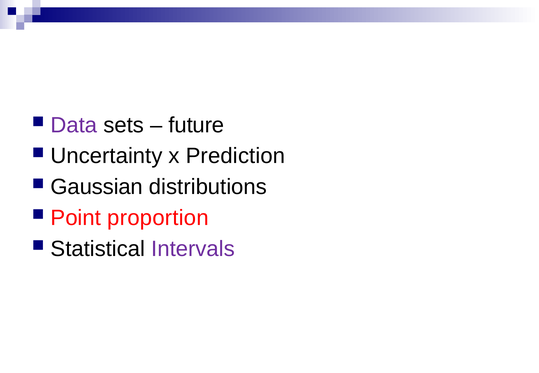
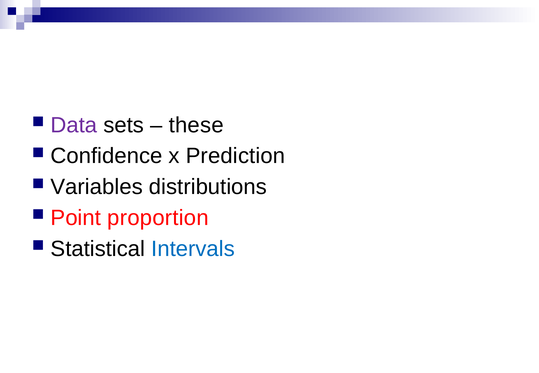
future: future -> these (196, 125)
Uncertainty: Uncertainty -> Confidence (107, 156)
Gaussian: Gaussian -> Variables (97, 187)
Intervals colour: purple -> blue (193, 249)
